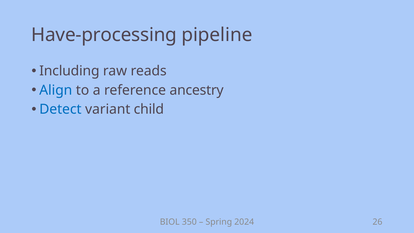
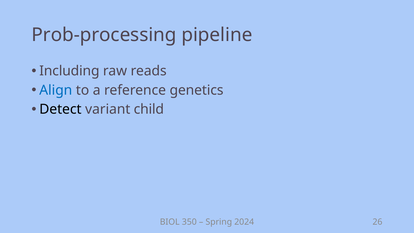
Have-processing: Have-processing -> Prob-processing (104, 35)
ancestry: ancestry -> genetics (197, 90)
Detect colour: blue -> black (60, 109)
